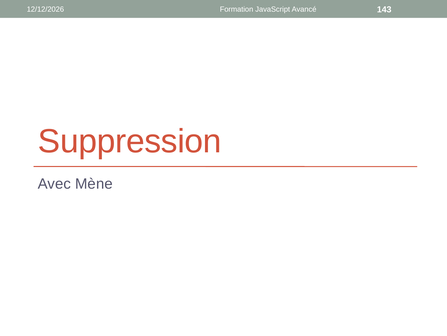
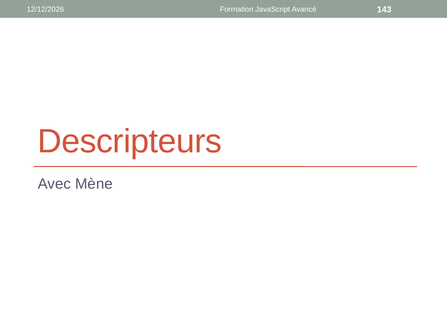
Suppression: Suppression -> Descripteurs (130, 141)
